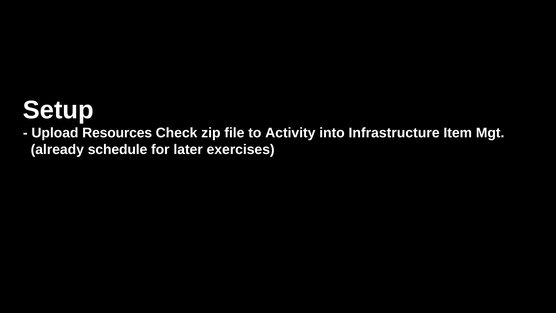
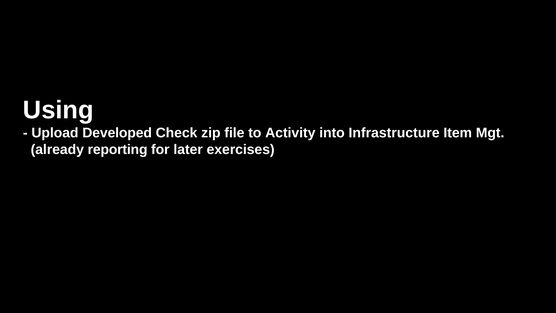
Setup: Setup -> Using (58, 110)
Resources: Resources -> Developed (117, 133)
schedule: schedule -> reporting (118, 150)
